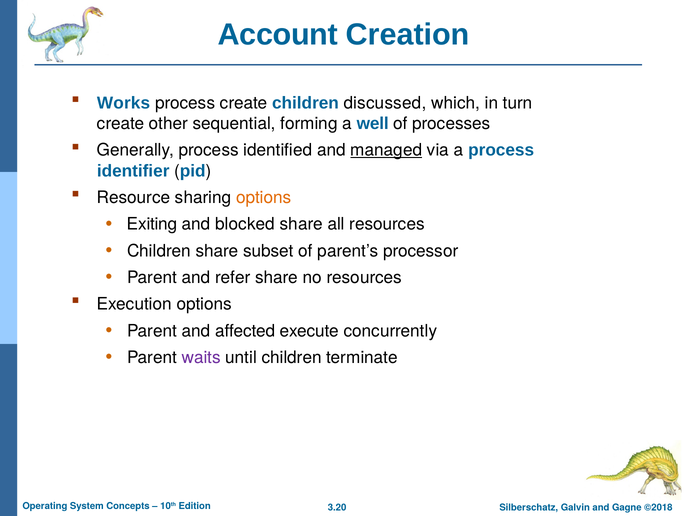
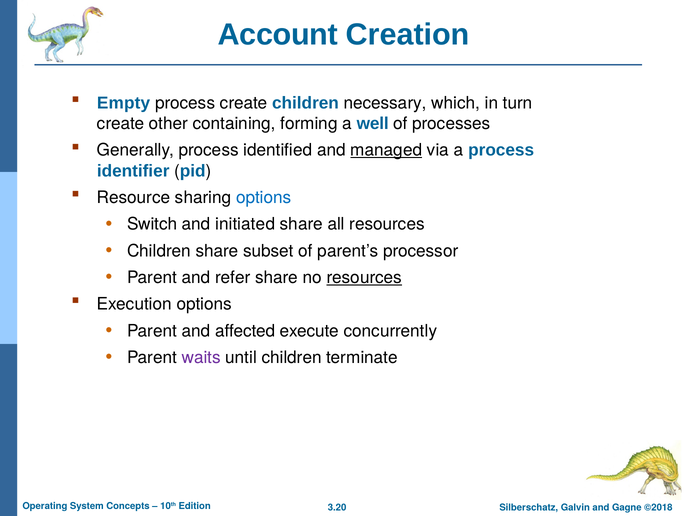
Works: Works -> Empty (124, 103)
discussed: discussed -> necessary (385, 103)
sequential: sequential -> containing (234, 124)
options colour: orange -> blue (264, 198)
Exiting: Exiting -> Switch (152, 224)
blocked: blocked -> initiated (245, 224)
resources underline: none -> present (364, 278)
